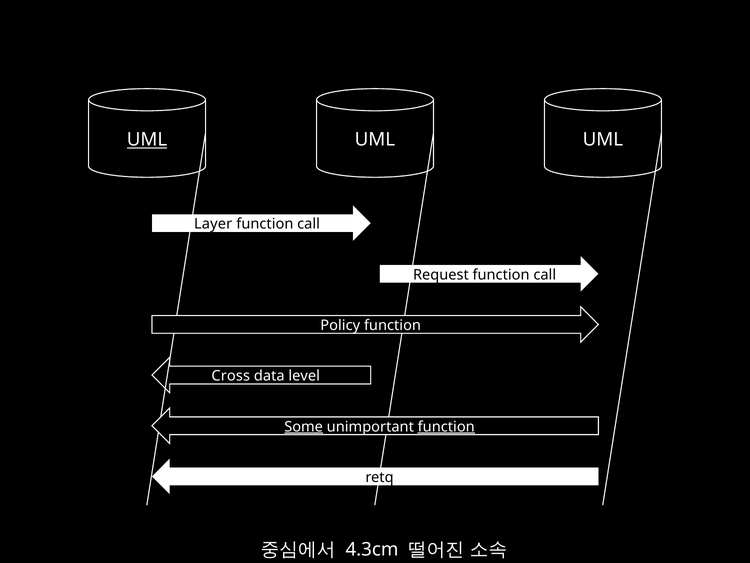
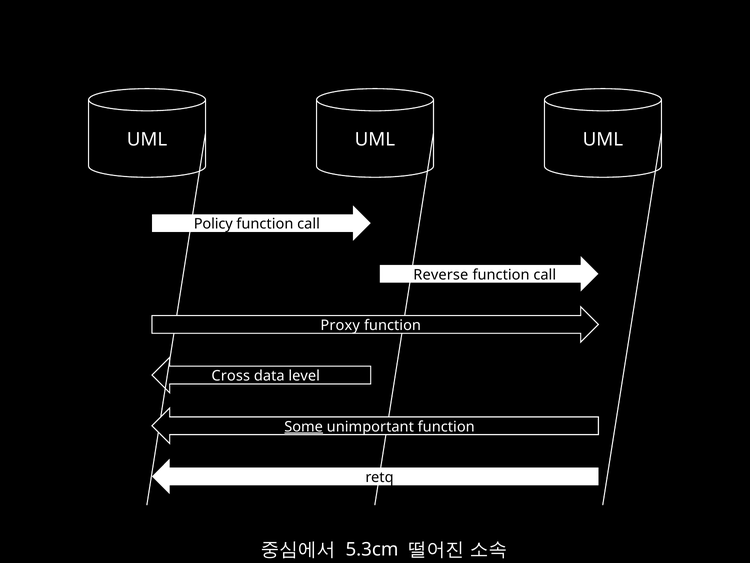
UML underline: present -> none (147, 140)
Layer: Layer -> Policy (213, 224)
Request: Request -> Reverse (441, 275)
Policy: Policy -> Proxy (340, 325)
function underline: present -> none (446, 426)
4.3cm: 4.3cm -> 5.3cm (372, 549)
